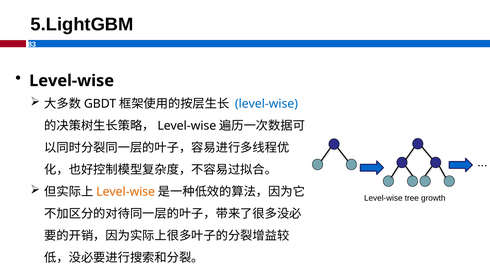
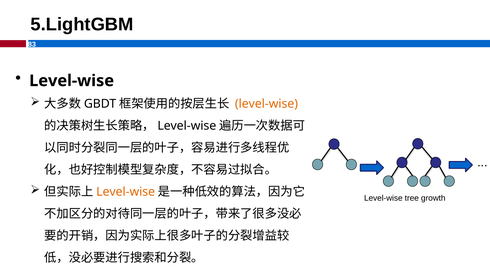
level-wise colour: blue -> orange (266, 104)
